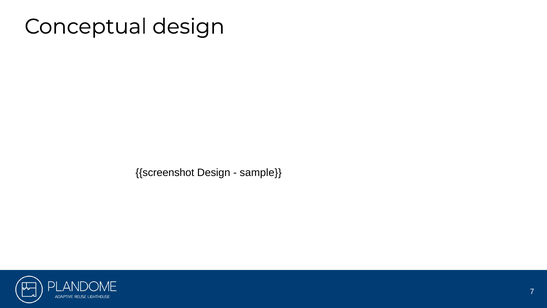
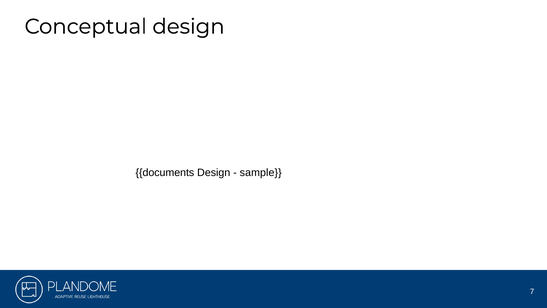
screenshot: screenshot -> documents (165, 172)
